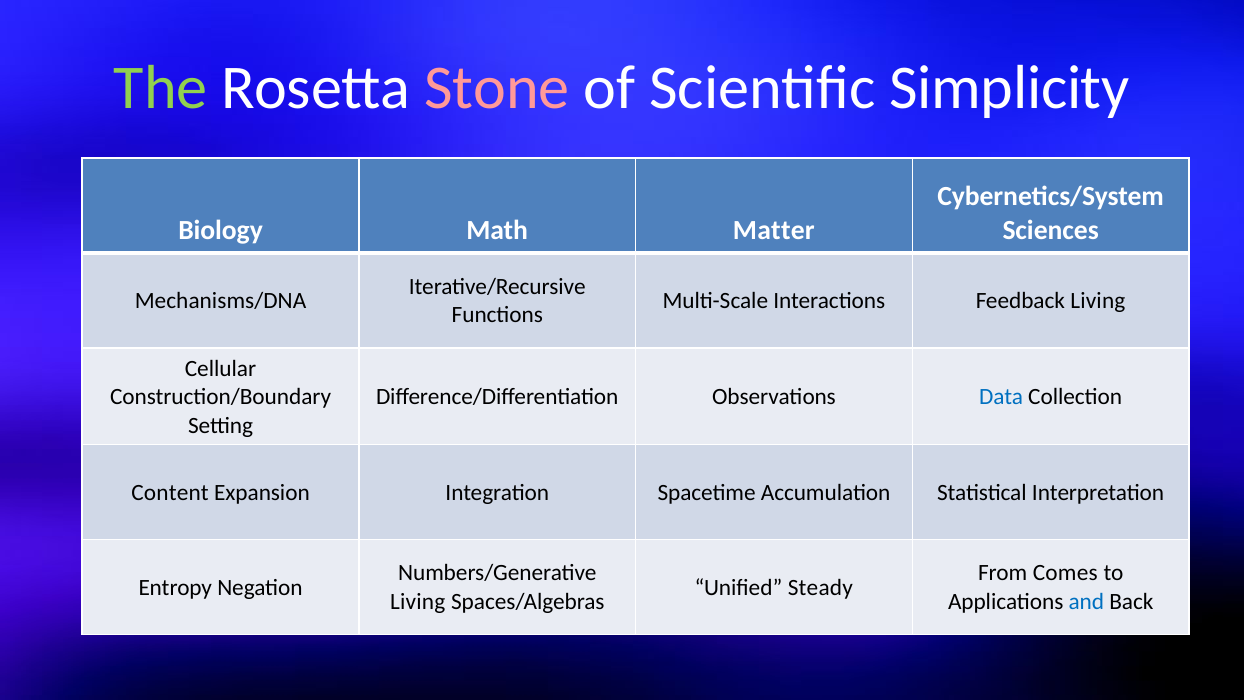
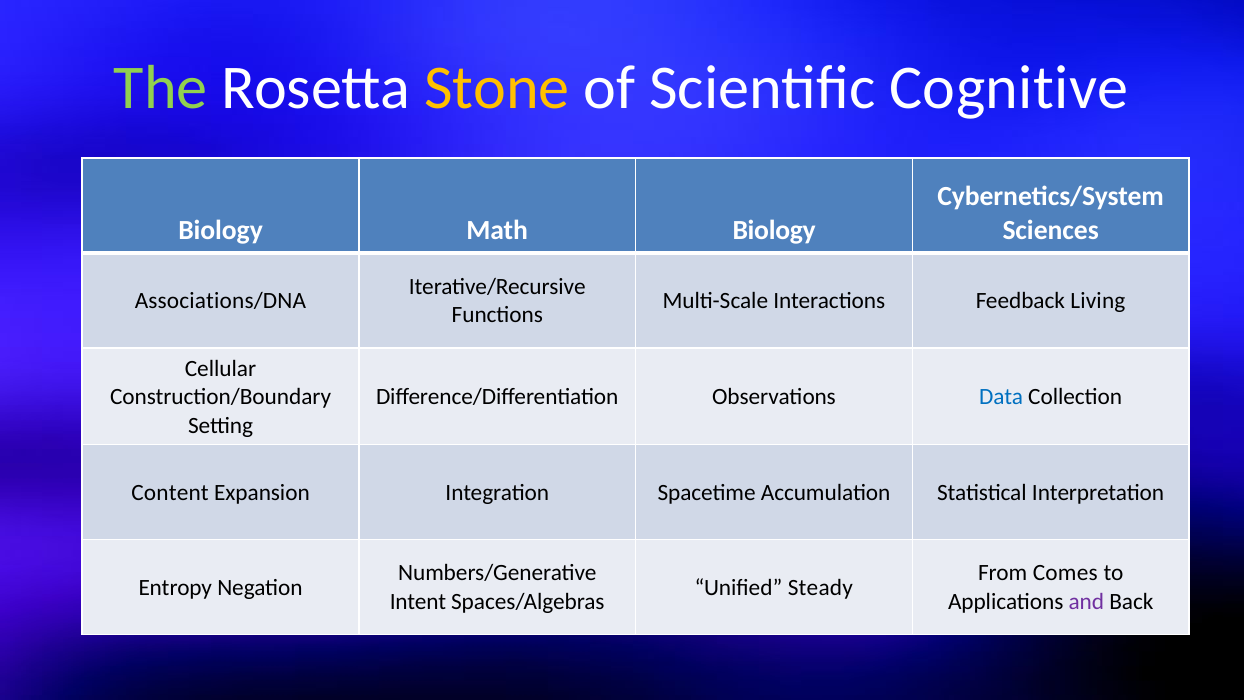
Stone colour: pink -> yellow (497, 88)
Simplicity: Simplicity -> Cognitive (1009, 88)
Math Matter: Matter -> Biology (774, 230)
Mechanisms/DNA: Mechanisms/DNA -> Associations/DNA (220, 301)
Living: Living -> Intent (418, 601)
and colour: blue -> purple (1086, 601)
